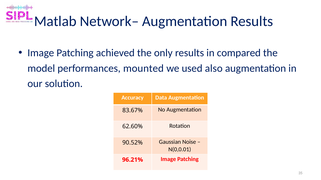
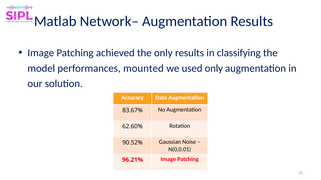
compared: compared -> classifying (239, 53)
used also: also -> only (214, 69)
